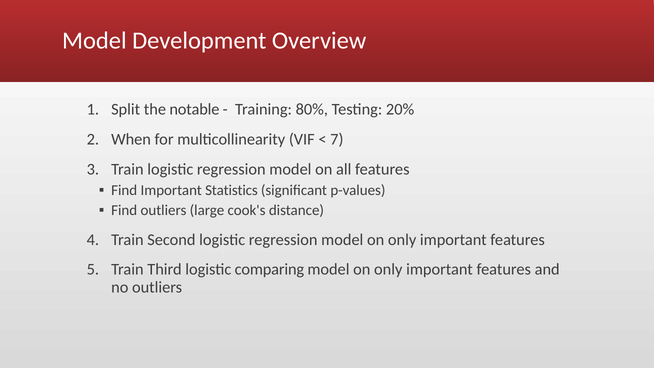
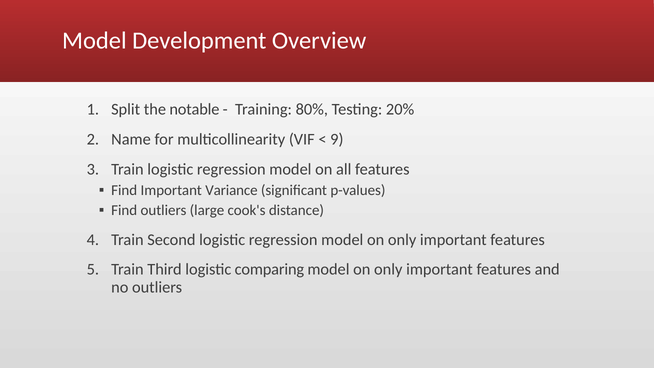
When: When -> Name (131, 139)
7: 7 -> 9 (337, 139)
Statistics: Statistics -> Variance (231, 190)
